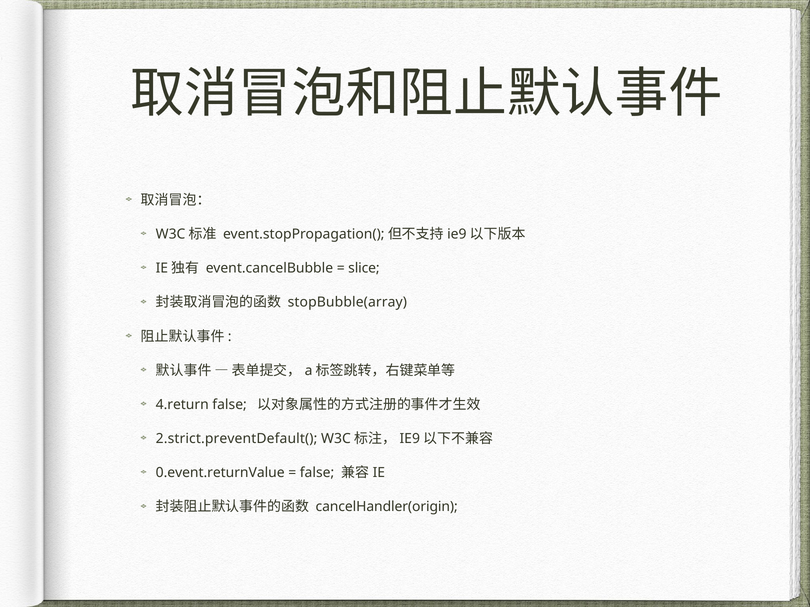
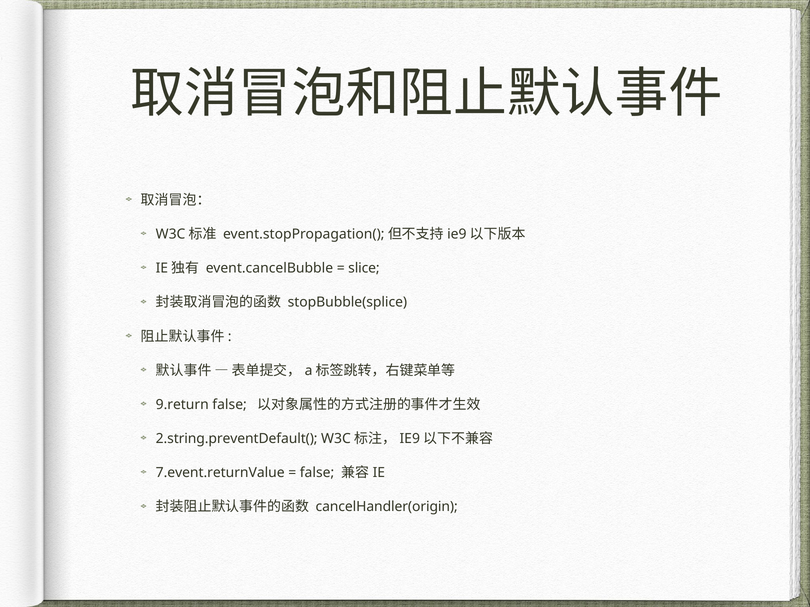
stopBubble(array: stopBubble(array -> stopBubble(splice (347, 303)
4.return: 4.return -> 9.return (182, 405)
2.strict.preventDefault(: 2.strict.preventDefault( -> 2.string.preventDefault( (237, 439)
0.event.returnValue: 0.event.returnValue -> 7.event.returnValue (220, 473)
